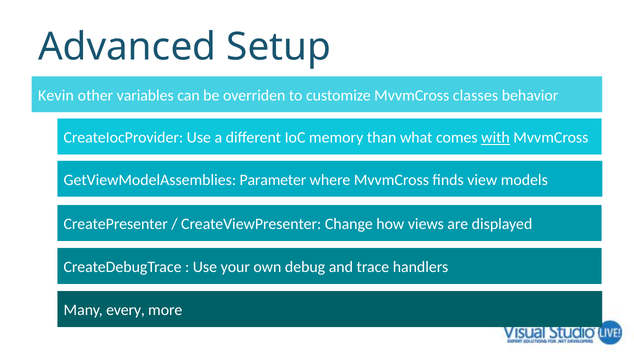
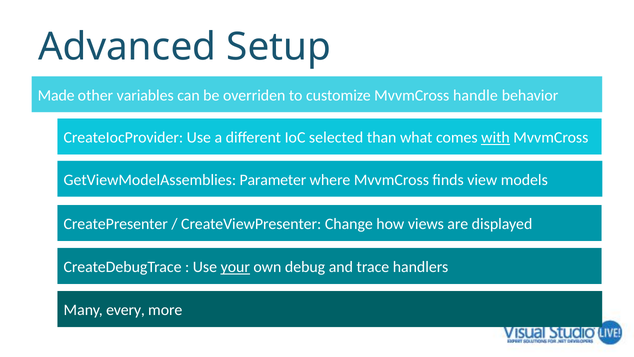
Kevin: Kevin -> Made (56, 95)
classes: classes -> handle (475, 95)
memory: memory -> selected (336, 137)
your underline: none -> present (235, 267)
